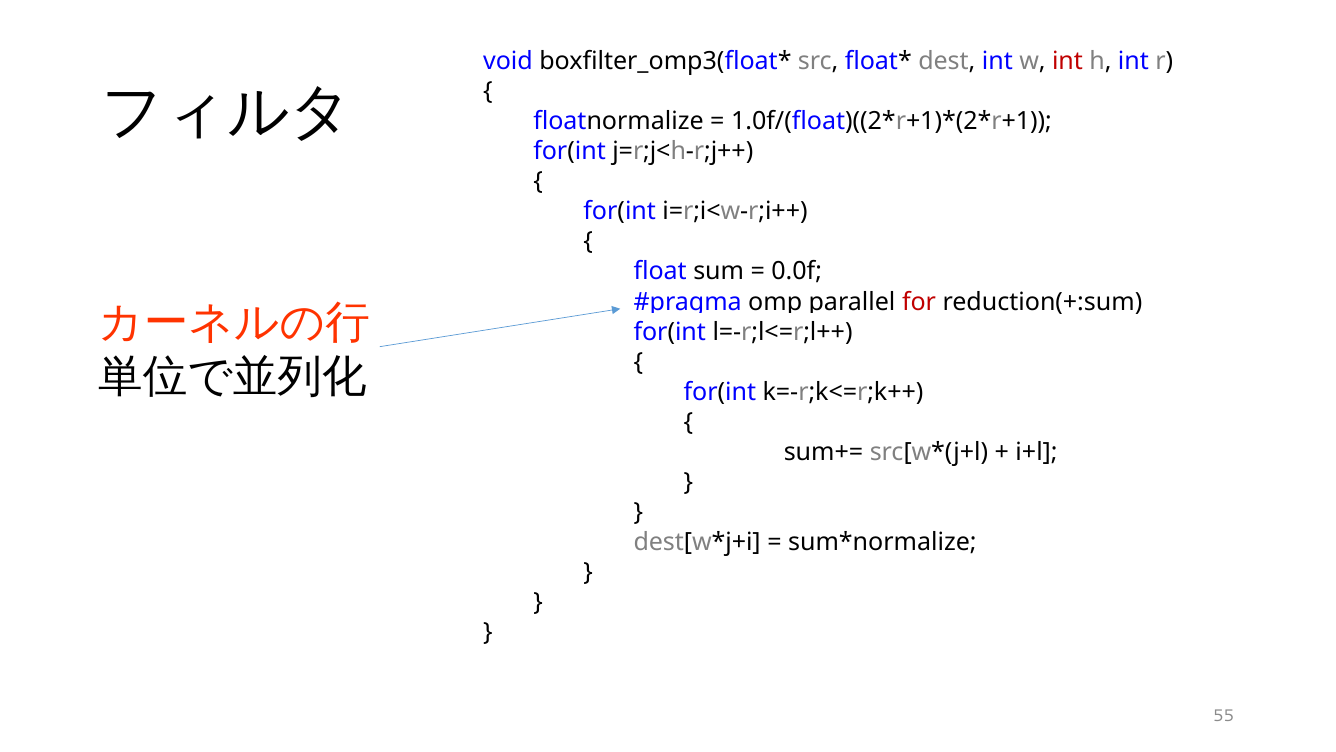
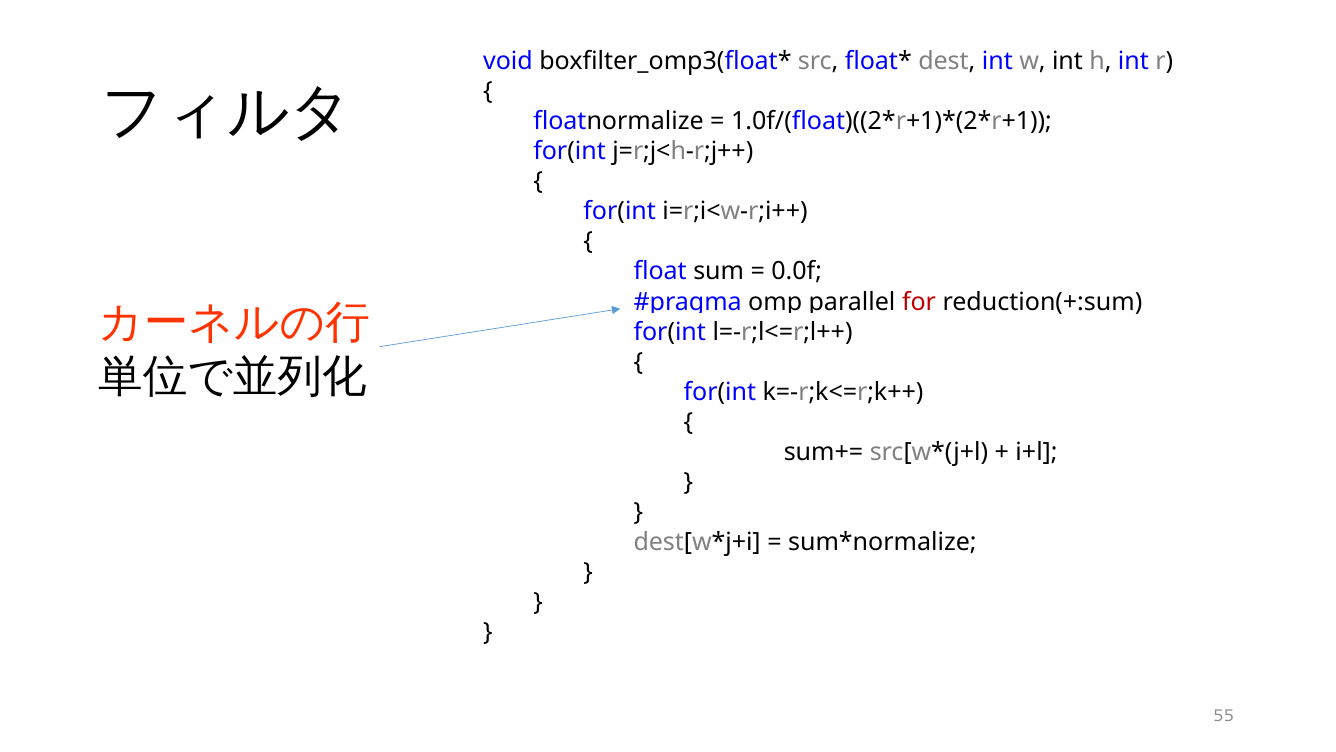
int colour: red -> black (1067, 61)
